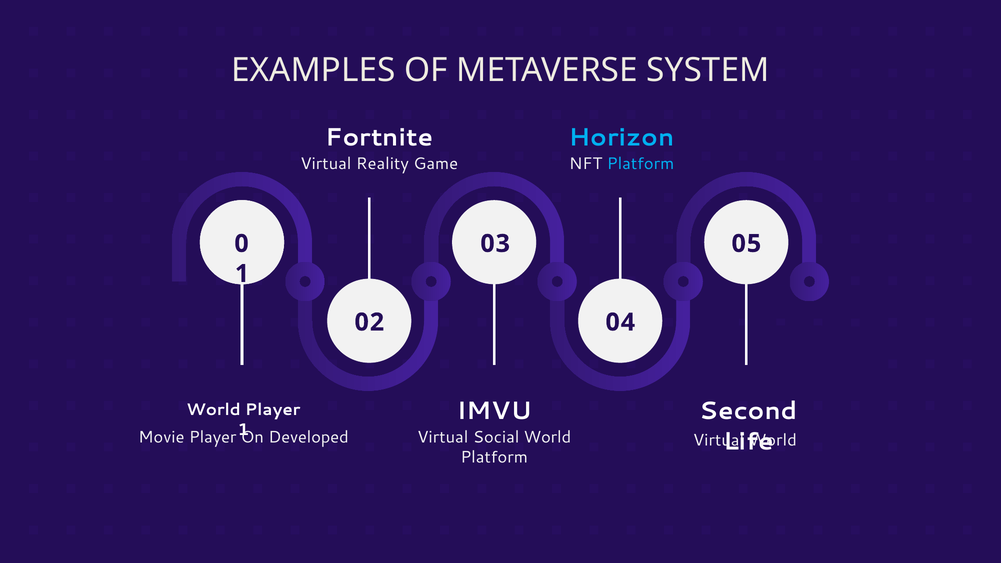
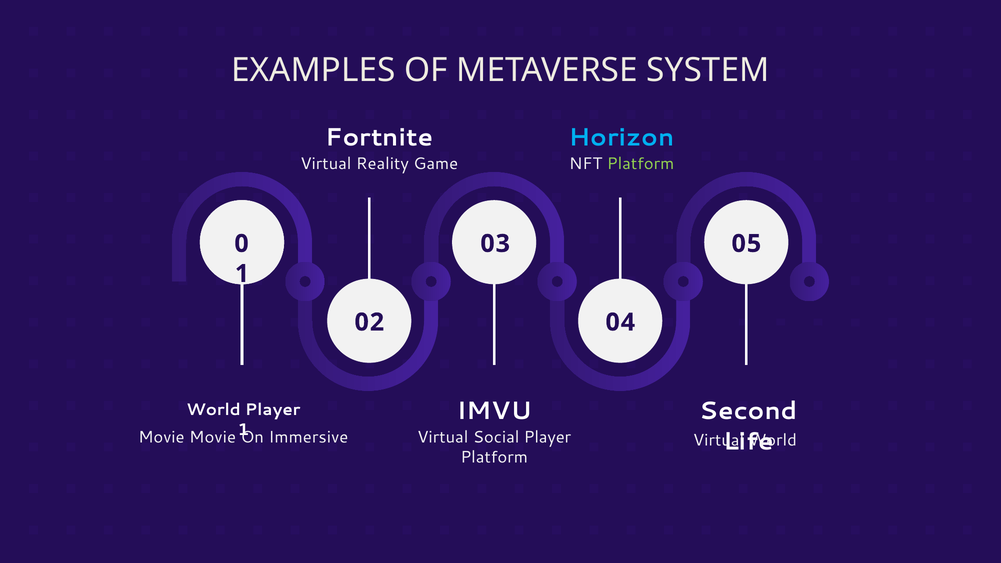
Platform colour: light blue -> light green (641, 164)
Movie Player: Player -> Movie (213, 438)
Developed: Developed -> Immersive (308, 438)
Social World: World -> Player (547, 438)
